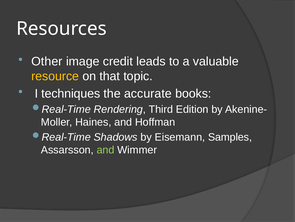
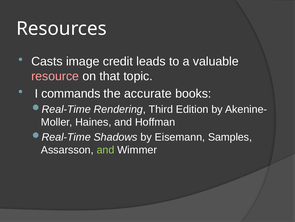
Other: Other -> Casts (47, 61)
resource colour: yellow -> pink (55, 76)
techniques: techniques -> commands (71, 93)
